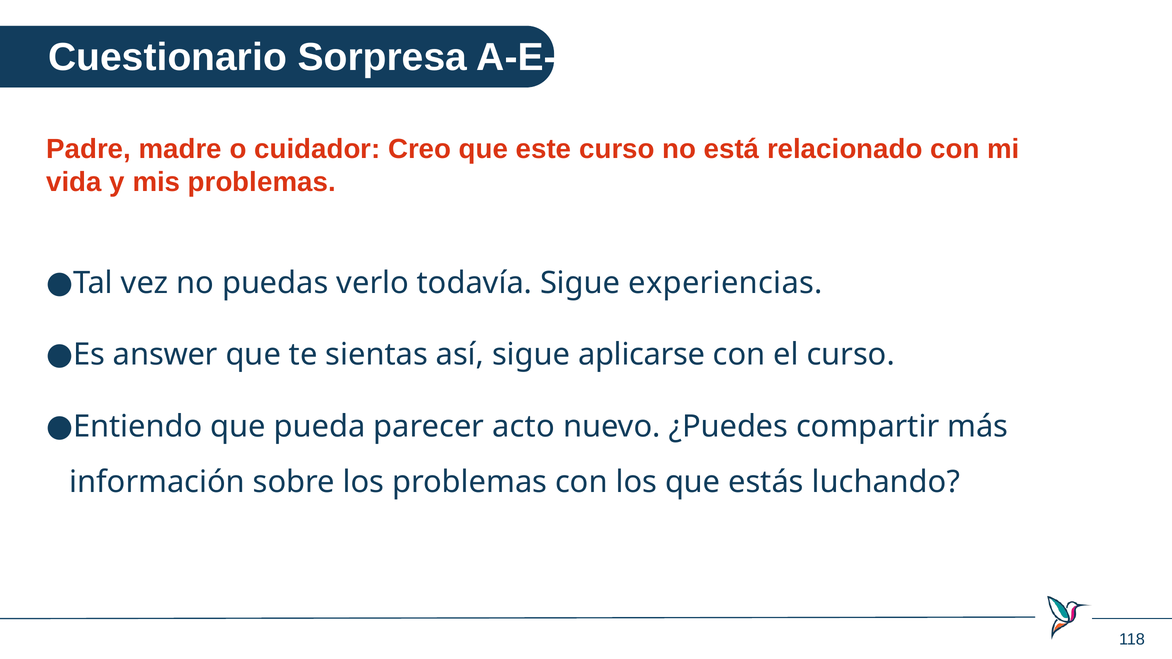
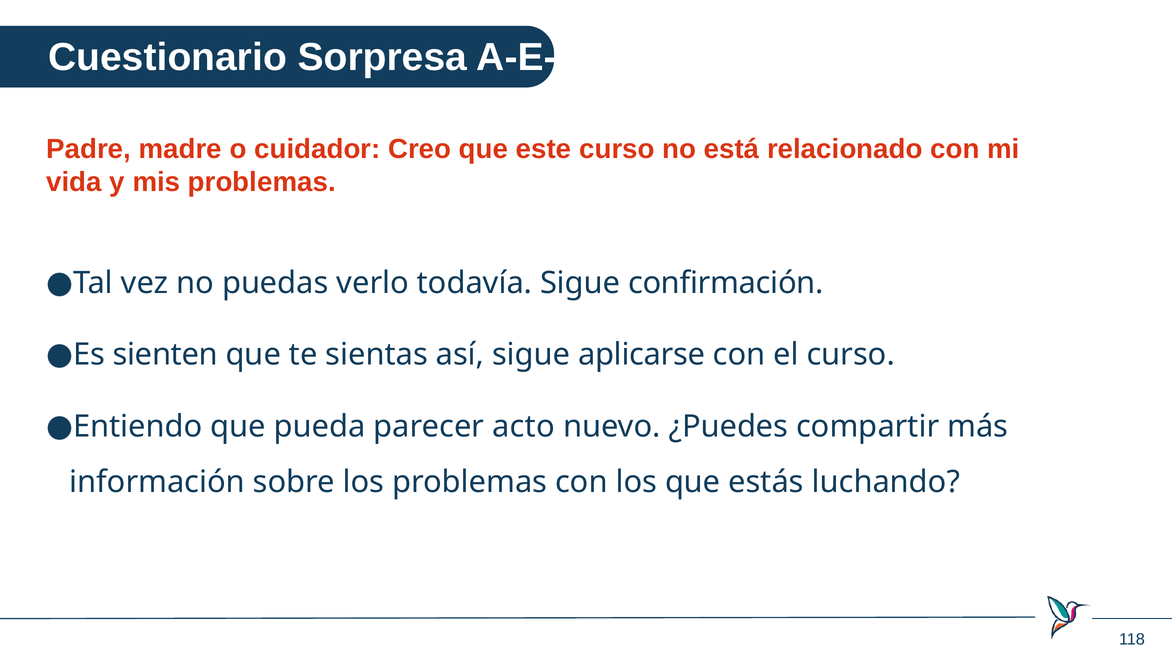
experiencias: experiencias -> confirmación (726, 283)
answer: answer -> sienten (165, 355)
